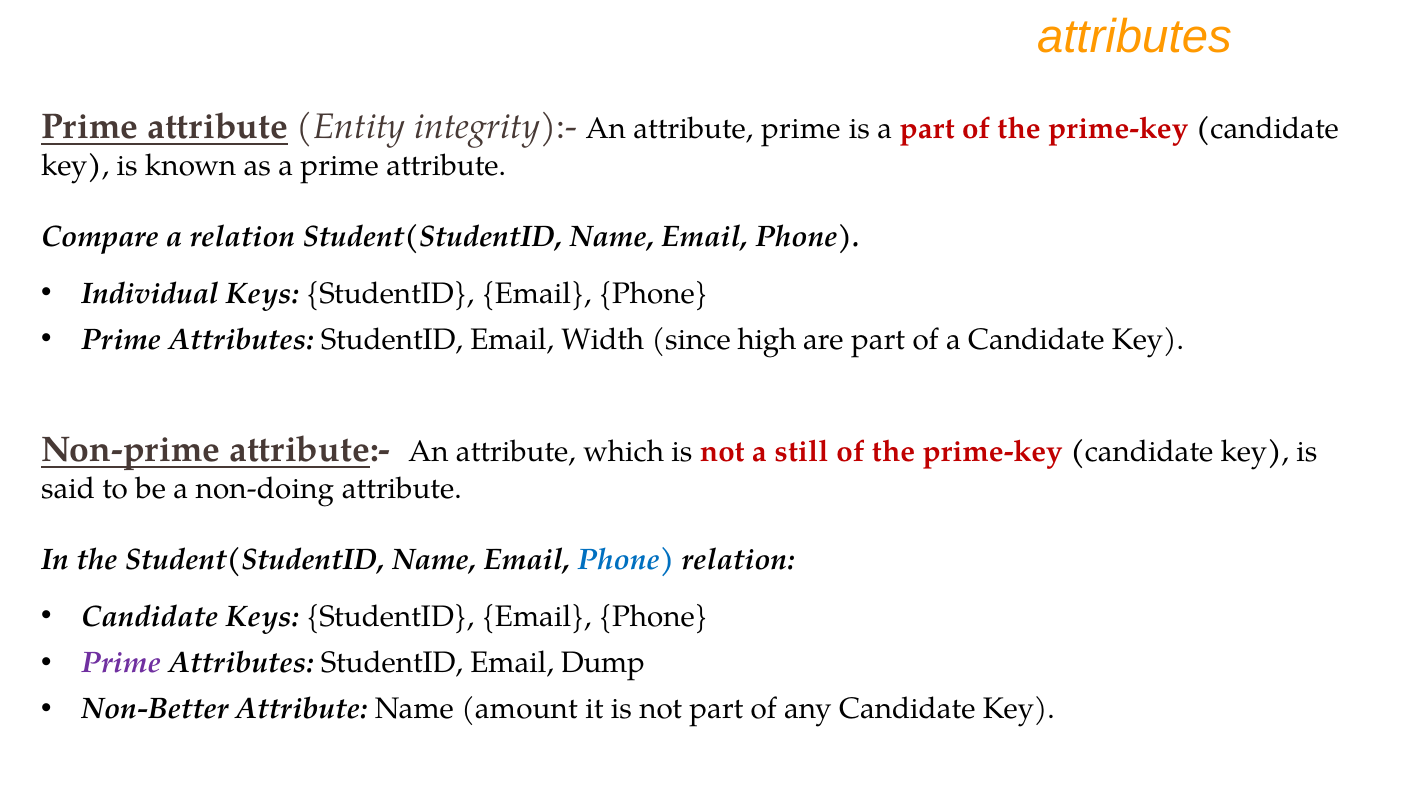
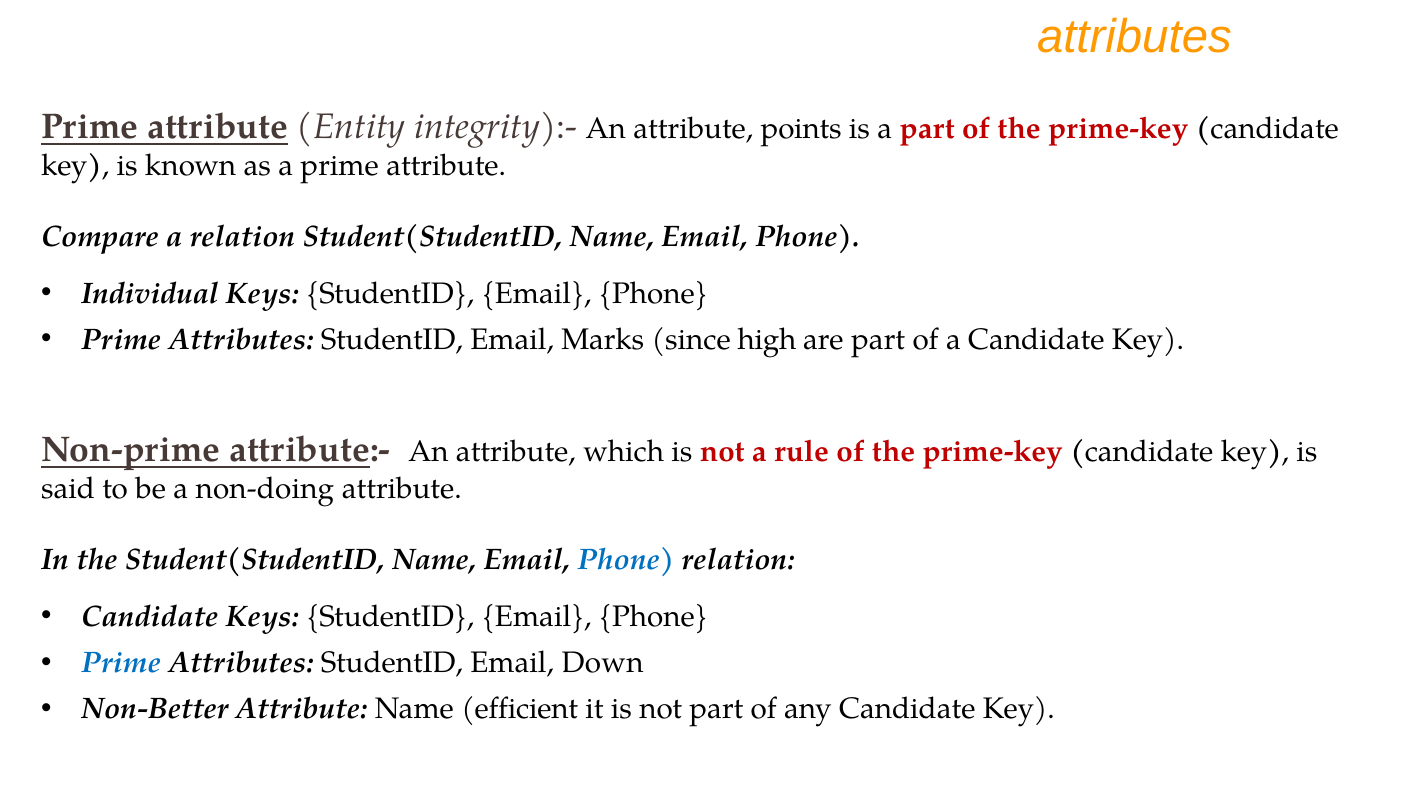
attribute prime: prime -> points (801, 129)
Width: Width -> Marks (603, 340)
still: still -> rule (802, 452)
Prime colour: purple -> blue (121, 663)
Dump: Dump -> Down (603, 663)
amount: amount -> efficient (520, 709)
